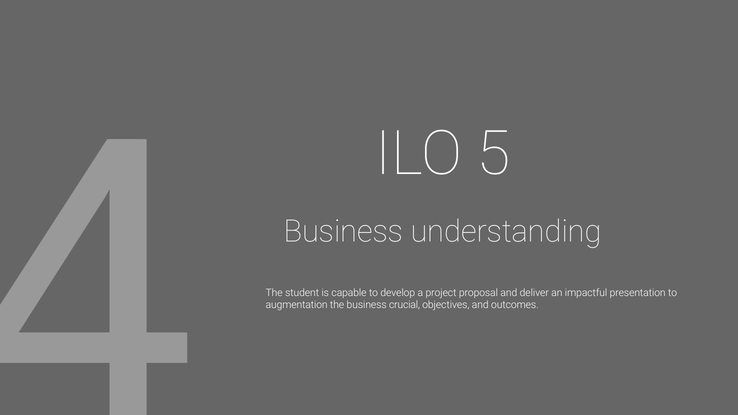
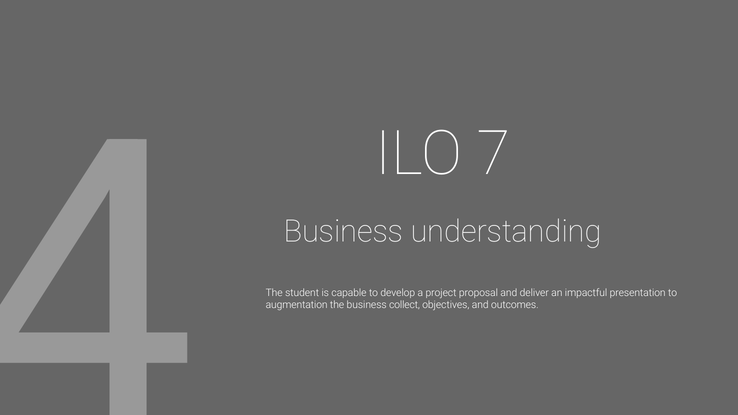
5: 5 -> 7 (494, 154)
crucial: crucial -> collect (405, 305)
